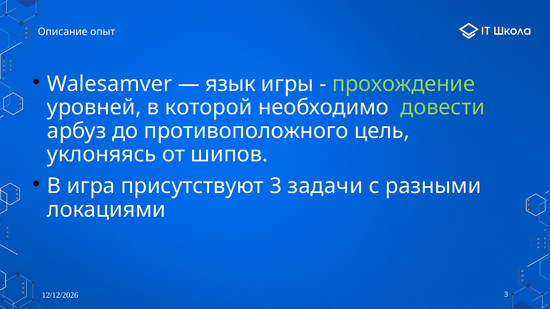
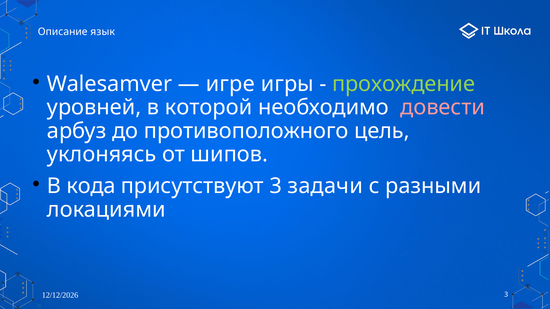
опыт: опыт -> язык (103, 32)
язык: язык -> игре (230, 84)
довести colour: light green -> pink (443, 108)
игра: игра -> кода (91, 186)
